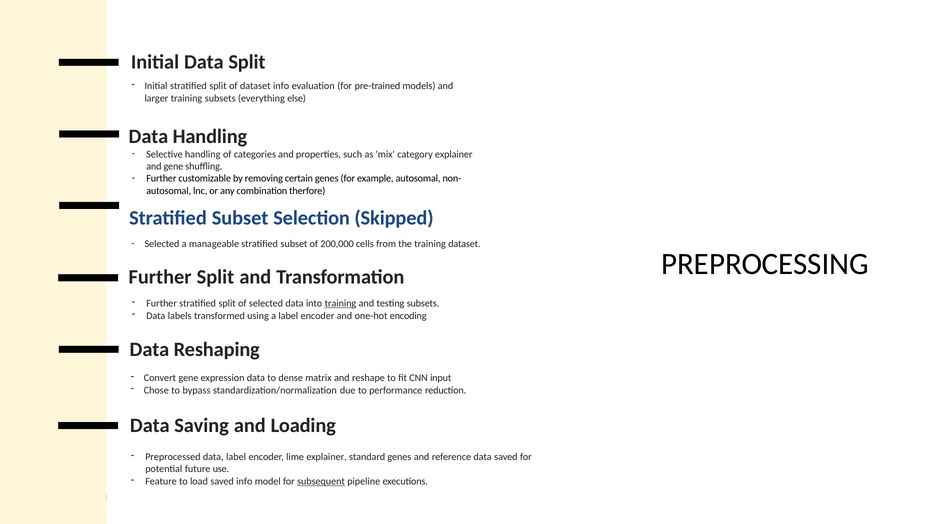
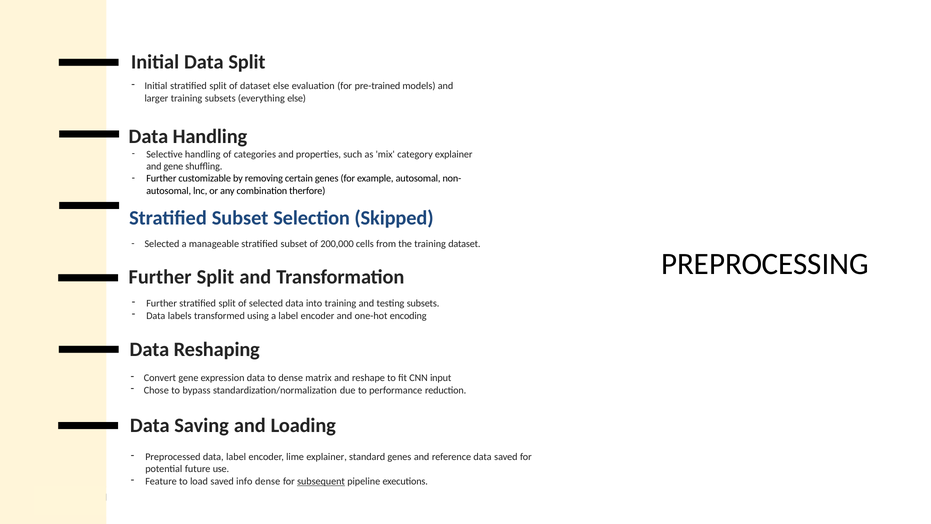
dataset info: info -> else (281, 86)
training underline: present -> none (340, 303)
info model: model -> dense (268, 481)
